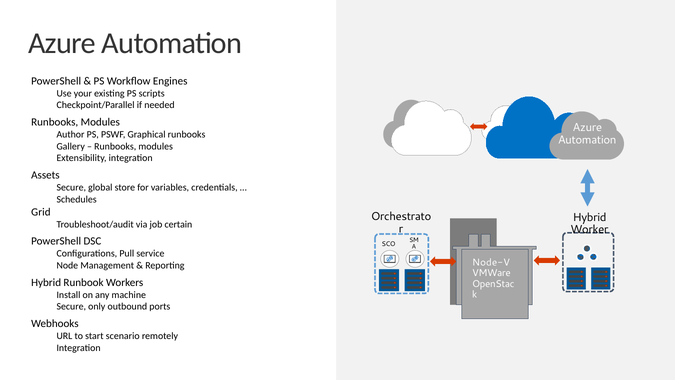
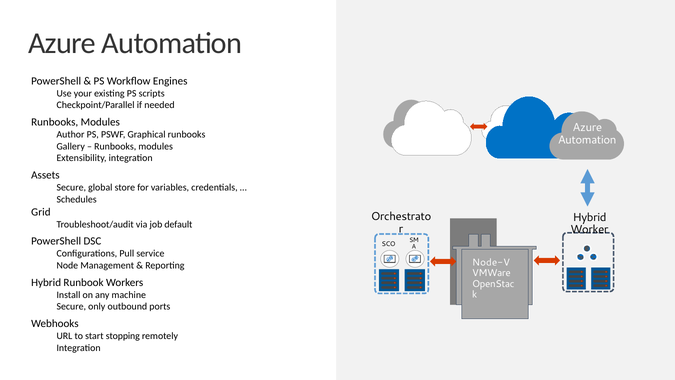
certain: certain -> default (178, 224)
scenario: scenario -> stopping (123, 336)
